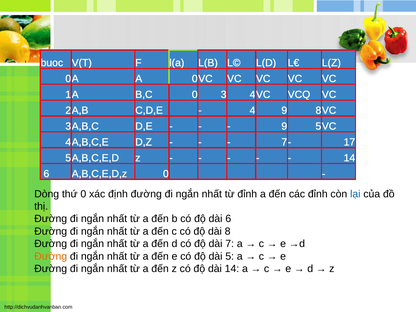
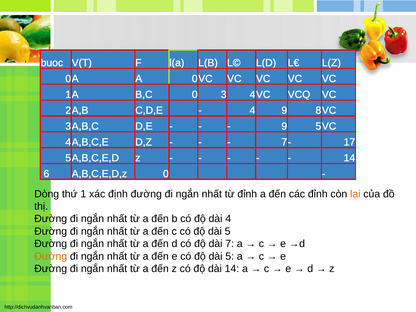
thứ 0: 0 -> 1 (83, 194)
lại colour: blue -> orange (355, 194)
dài 6: 6 -> 4 (228, 219)
8: 8 -> 5 (228, 231)
